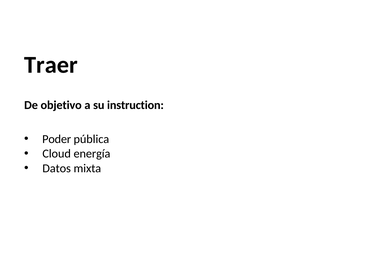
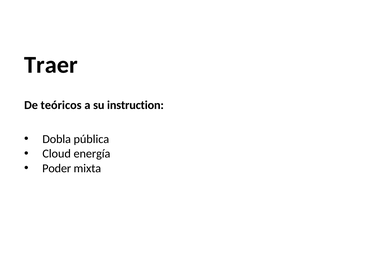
objetivo: objetivo -> teóricos (61, 105)
Poder: Poder -> Dobla (57, 140)
Datos: Datos -> Poder (57, 169)
